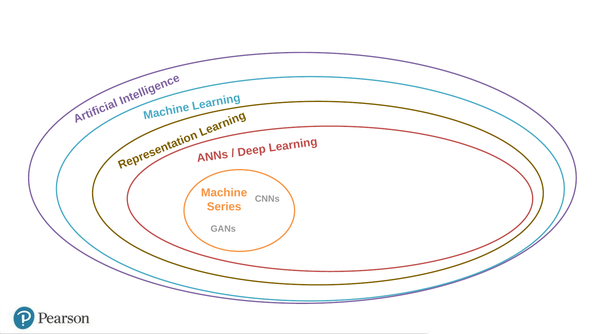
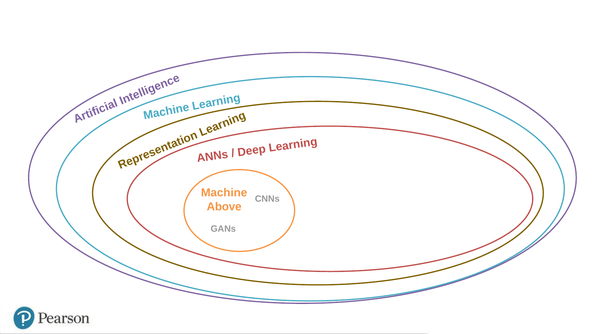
Series: Series -> Above (224, 207)
